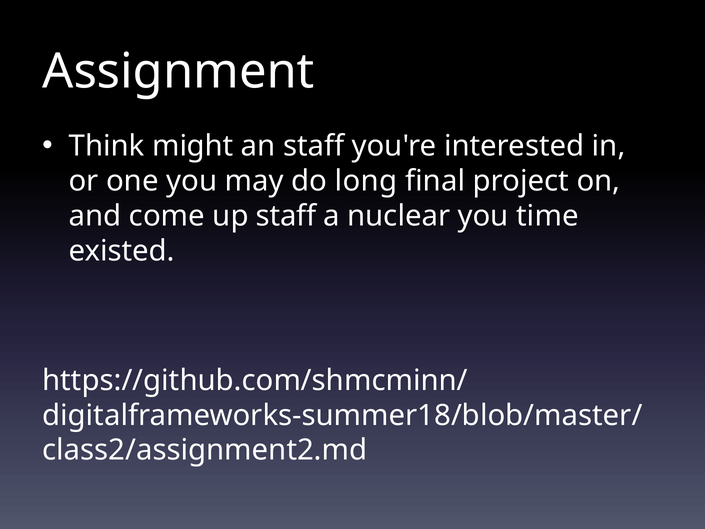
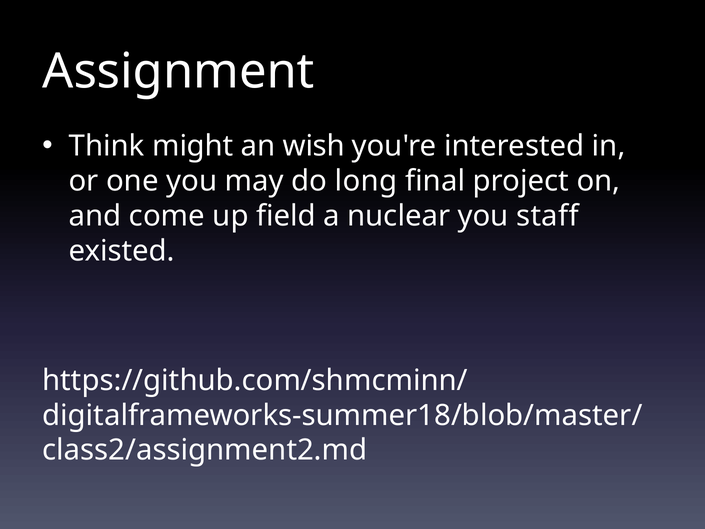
an staff: staff -> wish (314, 146)
up staff: staff -> field (286, 216)
time: time -> staff (547, 216)
